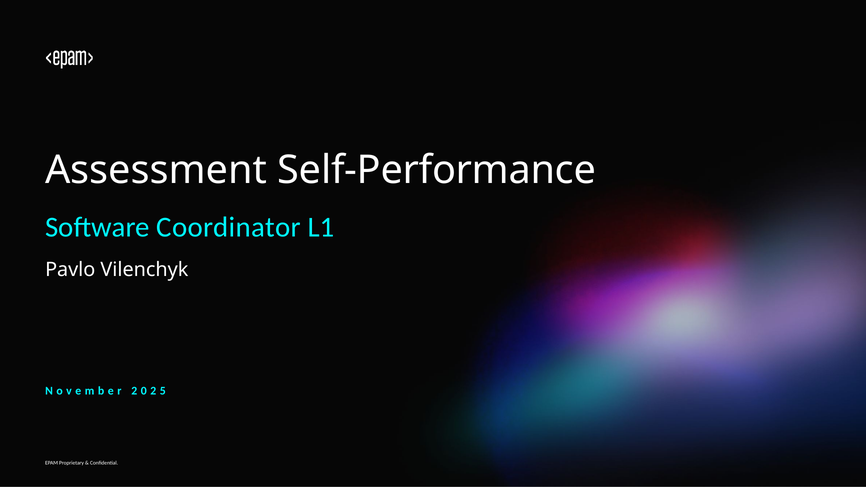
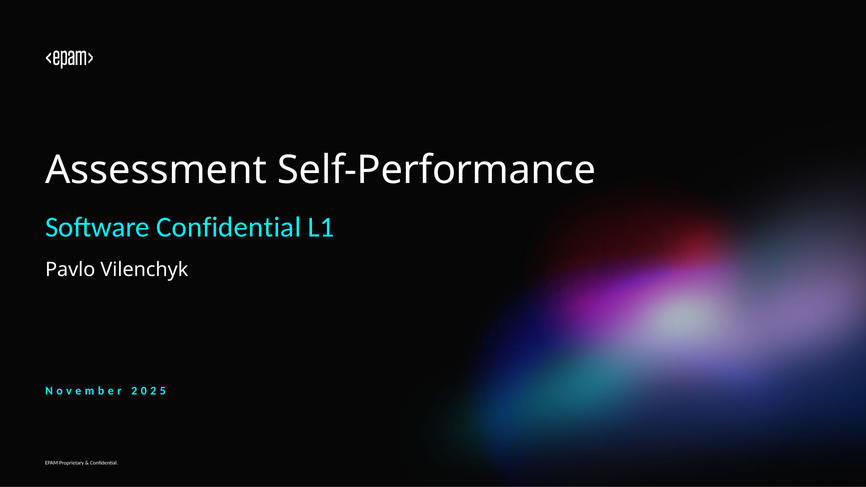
Software Coordinator: Coordinator -> Confidential (229, 227)
